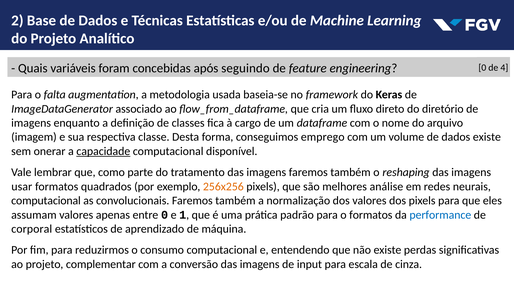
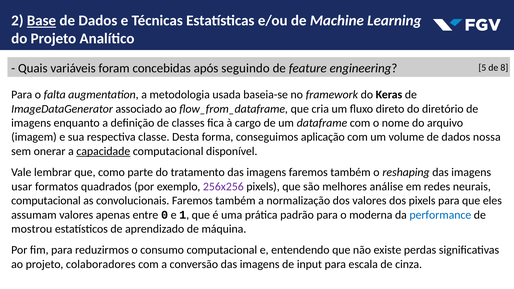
Base underline: none -> present (41, 21)
engineering 0: 0 -> 5 (482, 68)
4: 4 -> 8 (504, 68)
emprego: emprego -> aplicação (323, 137)
dados existe: existe -> nossa (487, 137)
256x256 colour: orange -> purple (223, 187)
o formatos: formatos -> moderna (371, 215)
corporal: corporal -> mostrou (32, 229)
complementar: complementar -> colaboradores (101, 264)
